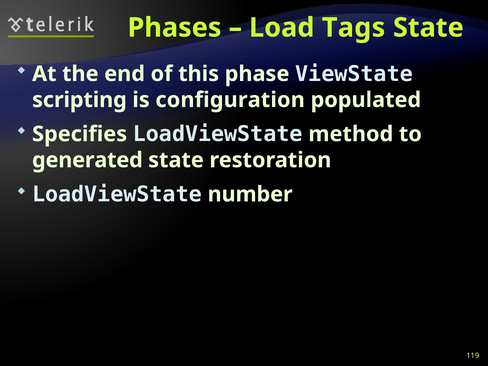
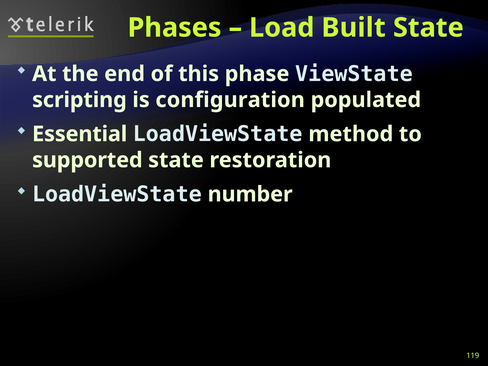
Tags: Tags -> Built (354, 28)
Specifies: Specifies -> Essential (80, 134)
generated: generated -> supported (87, 160)
